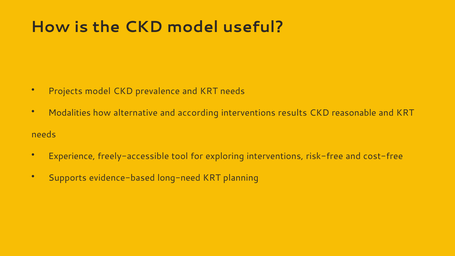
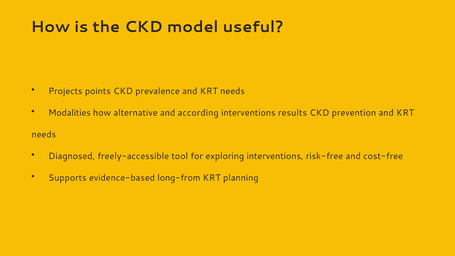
Projects model: model -> points (98, 91)
reasonable: reasonable -> prevention (354, 113)
Experience: Experience -> Diagnosed (72, 156)
long-need: long-need -> long-from (179, 178)
